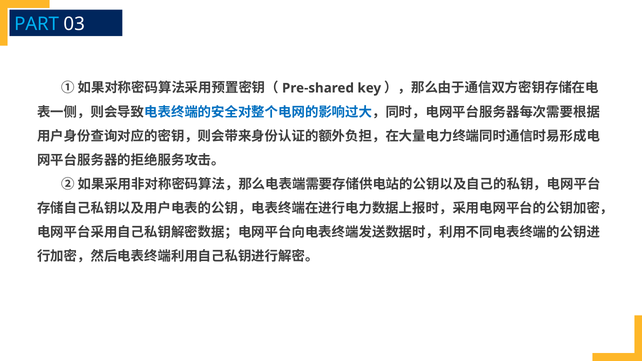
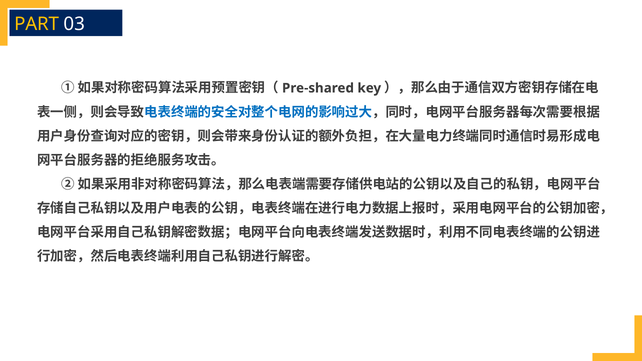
PART colour: light blue -> yellow (37, 24)
